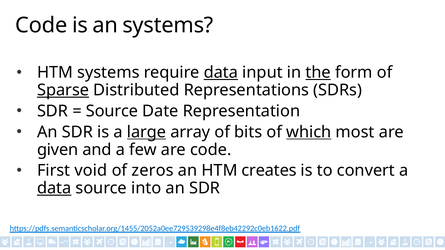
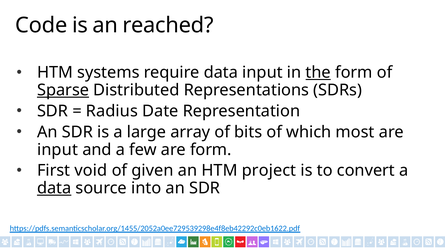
an systems: systems -> reached (168, 25)
data underline: present -> none (221, 73)
Source: Source -> Radius (112, 111)
large underline: present -> none (147, 132)
which underline: present -> none (309, 132)
given: given -> input (58, 150)
are code: code -> form (211, 150)
zeros: zeros -> given (153, 171)
creates: creates -> project (269, 171)
